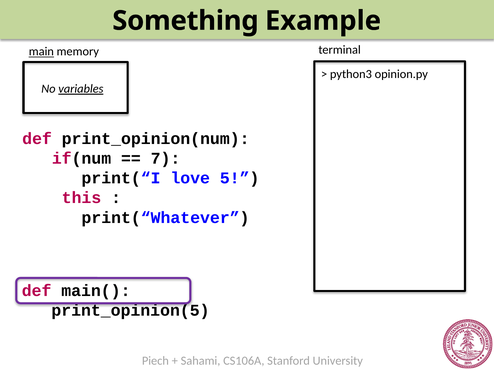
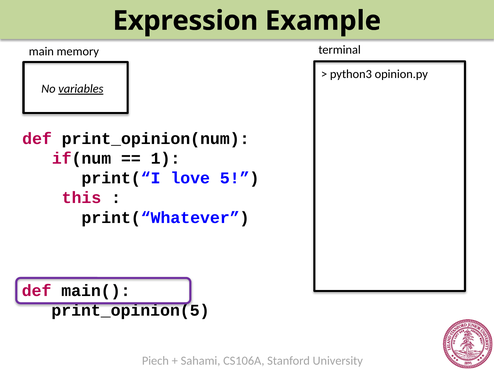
Something: Something -> Expression (185, 21)
main underline: present -> none (41, 52)
7: 7 -> 1 (166, 159)
